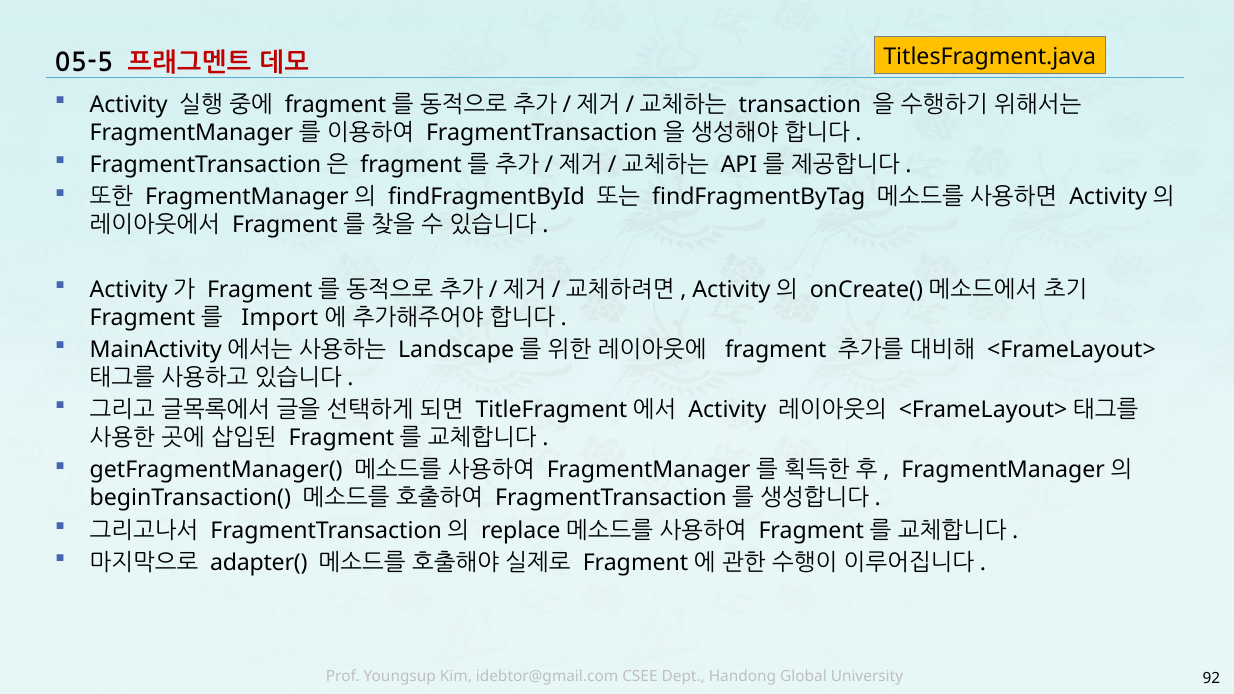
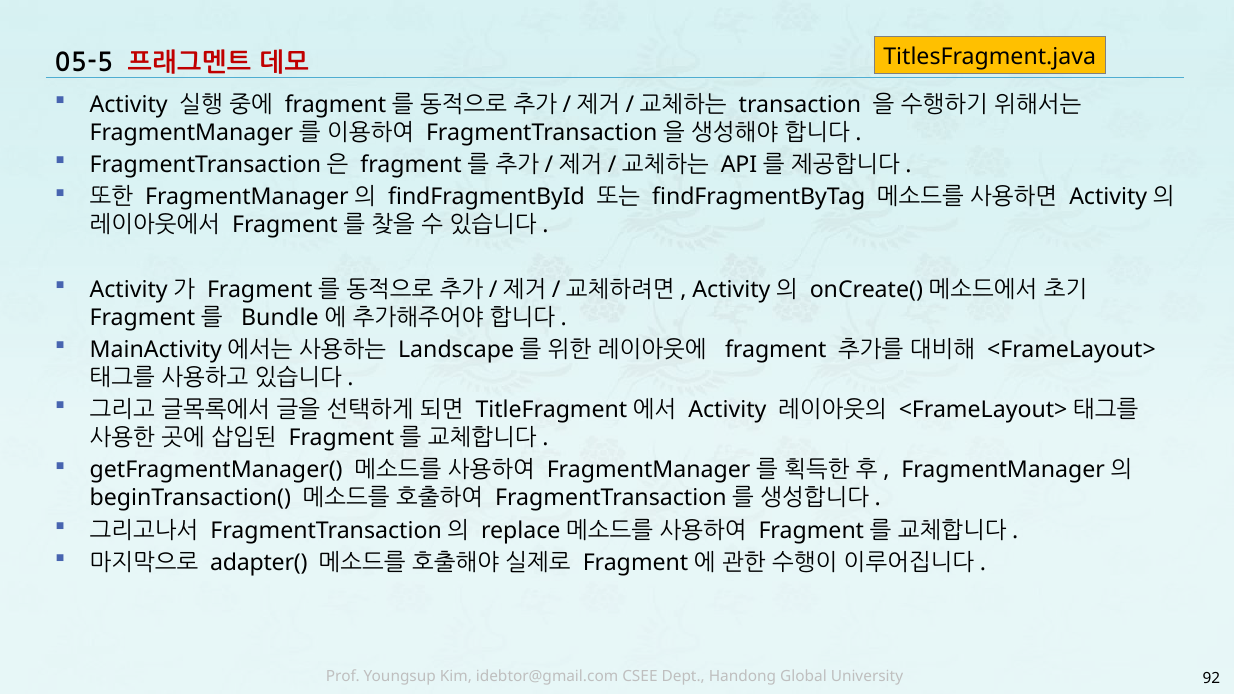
Import: Import -> Bundle (280, 318)
